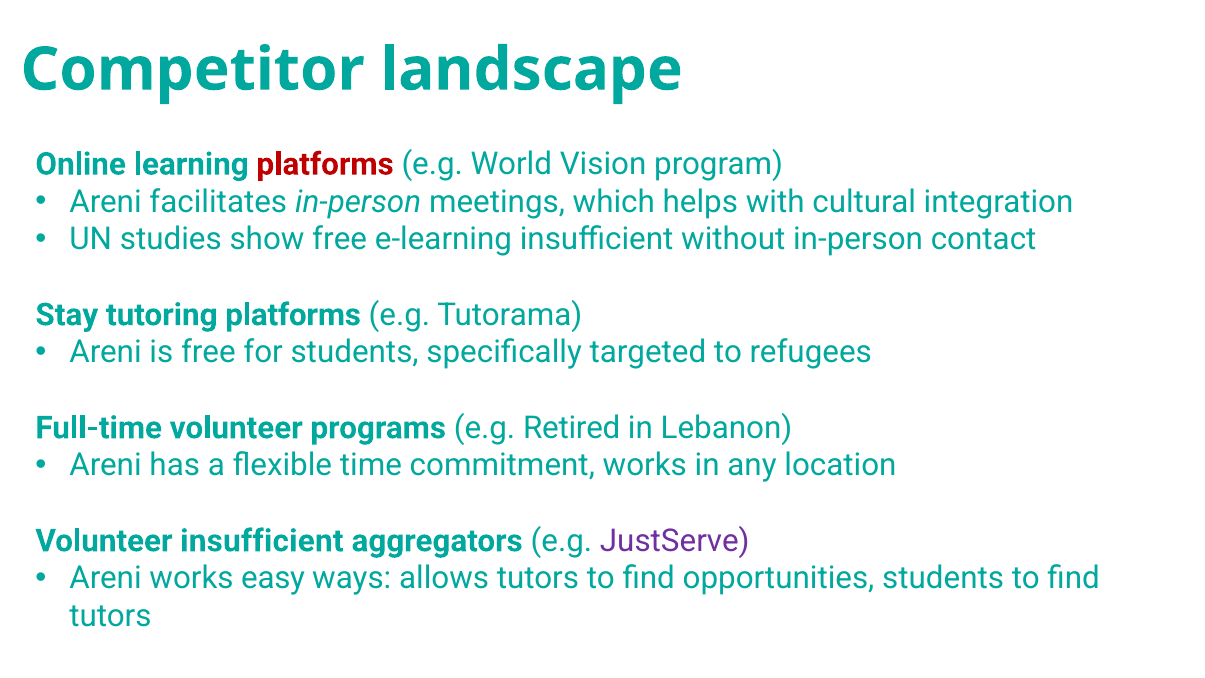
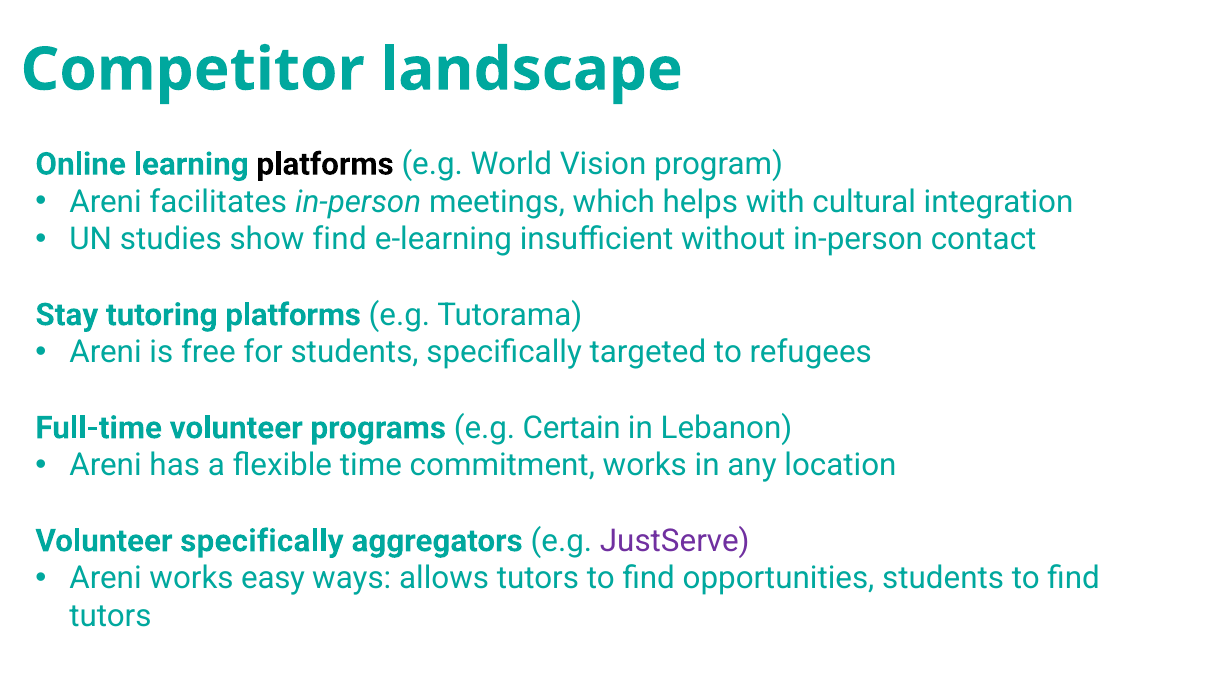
platforms colour: red -> black (325, 164)
show free: free -> find (339, 239)
Retired: Retired -> Certain (572, 428)
Volunteer insufficient: insufficient -> specifically (262, 541)
